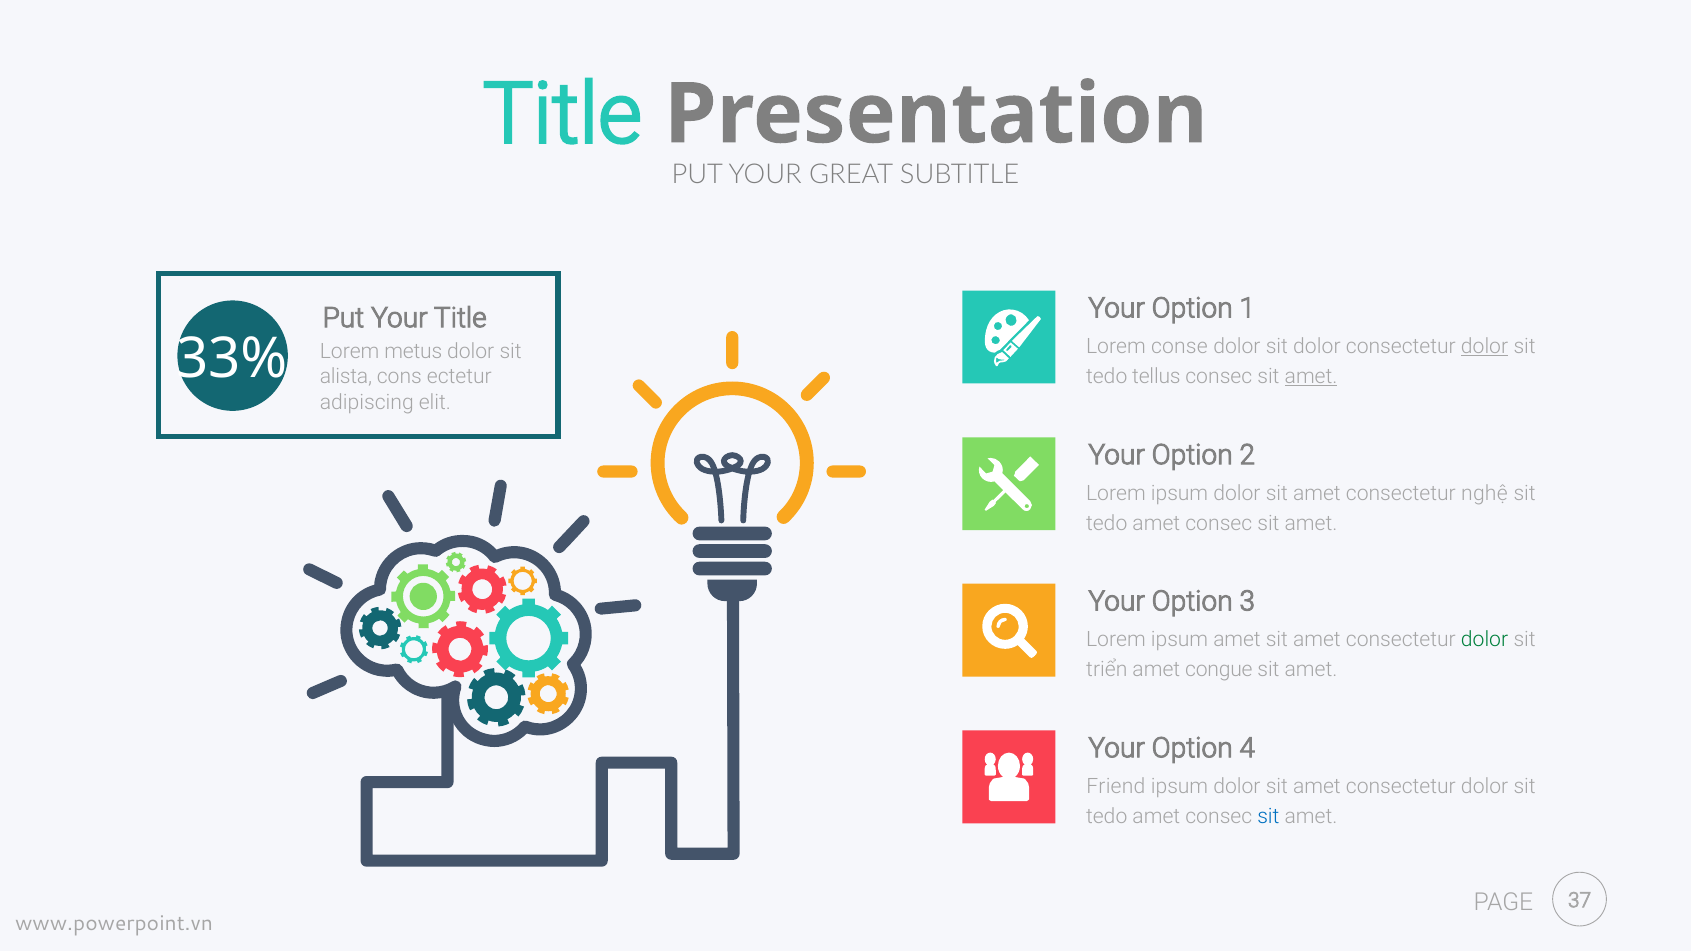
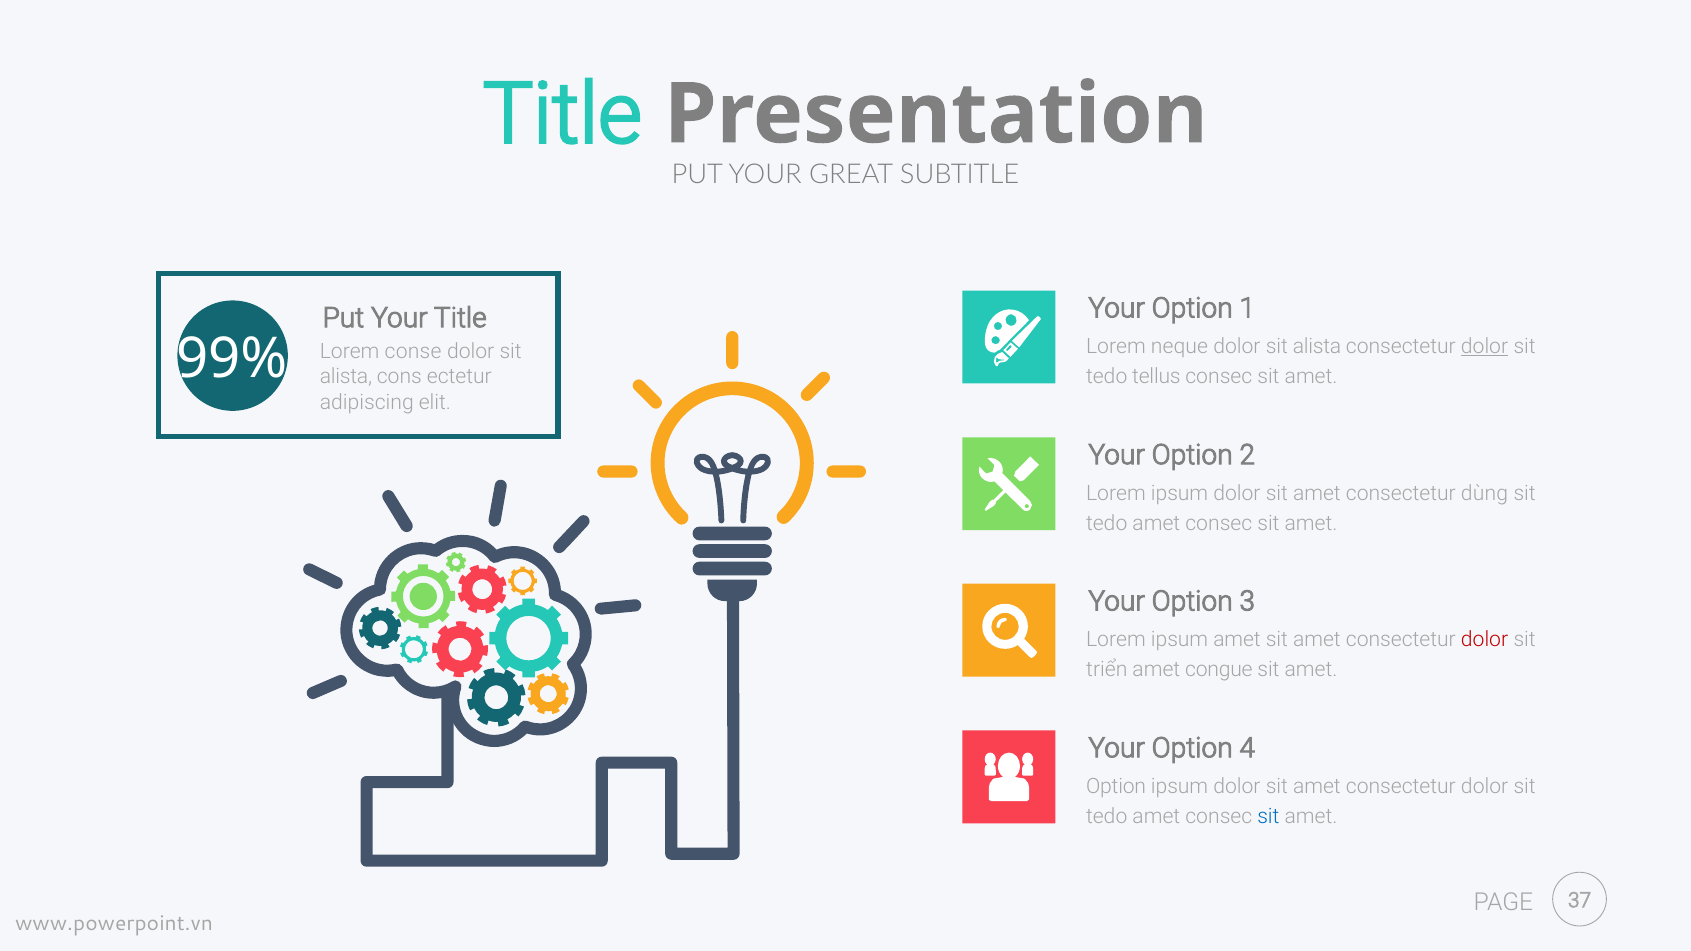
conse: conse -> neque (1179, 346)
dolor: dolor -> alista (1317, 346)
metus: metus -> conse (413, 351)
33%: 33% -> 99% (232, 359)
amet underline: present -> none (1311, 377)
nghệ: nghệ -> dùng (1484, 493)
dolor colour: green -> red (1485, 640)
Friend: Friend -> Option (1116, 786)
